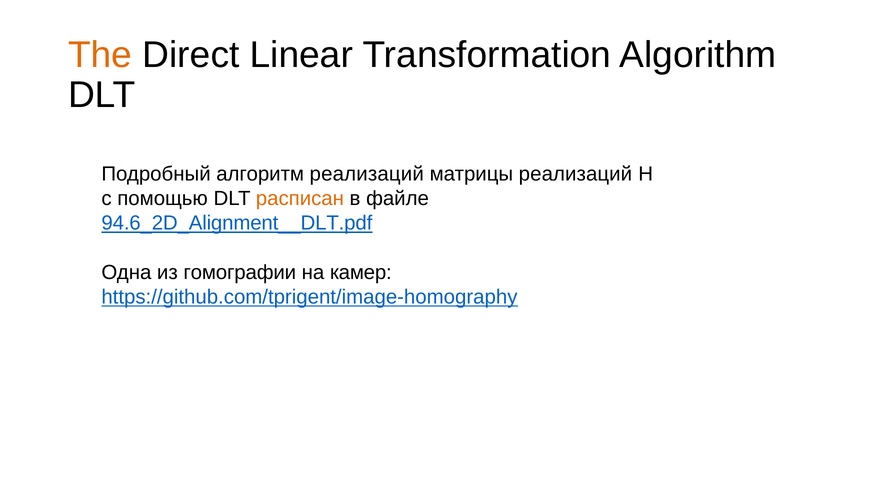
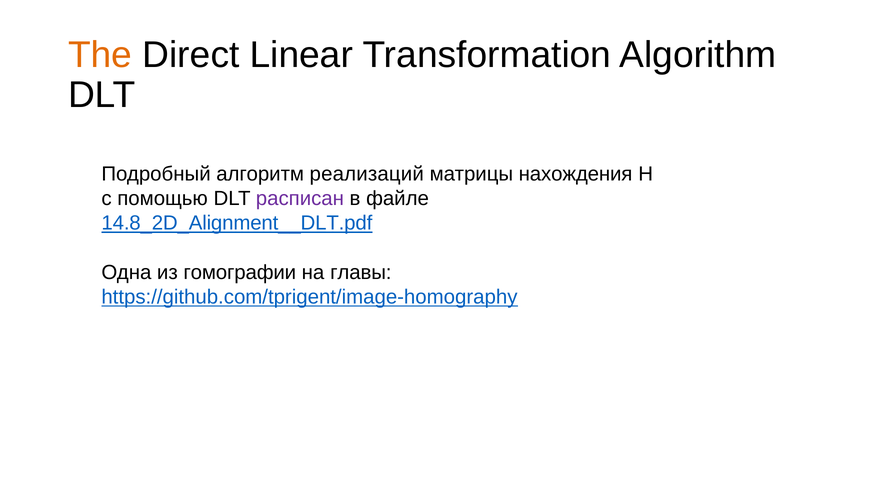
матрицы реализаций: реализаций -> нахождения (576, 174)
расписан colour: orange -> purple (300, 199)
94.6_2D_Alignment__DLT.pdf: 94.6_2D_Alignment__DLT.pdf -> 14.8_2D_Alignment__DLT.pdf (237, 223)
камер: камер -> главы (361, 272)
